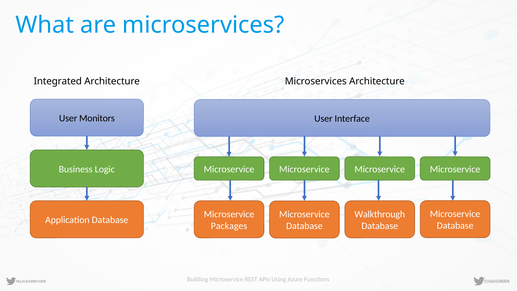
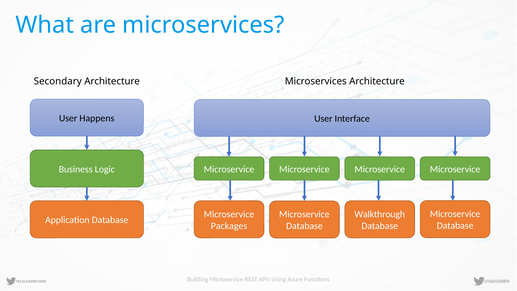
Integrated: Integrated -> Secondary (58, 81)
Monitors: Monitors -> Happens (97, 118)
